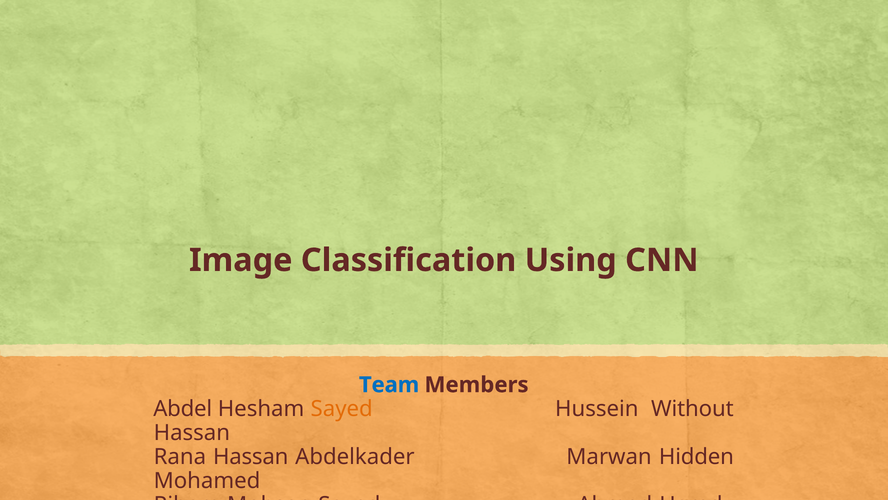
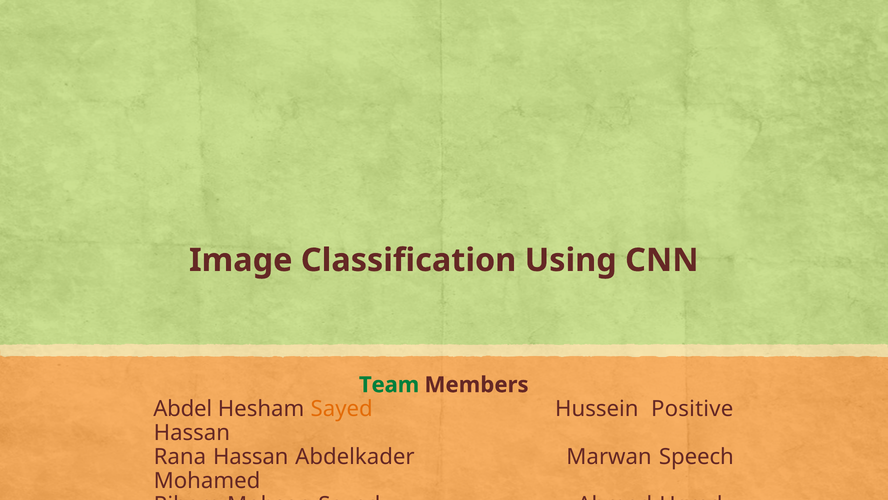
Team colour: blue -> green (389, 385)
Without: Without -> Positive (692, 409)
Hidden: Hidden -> Speech (696, 456)
